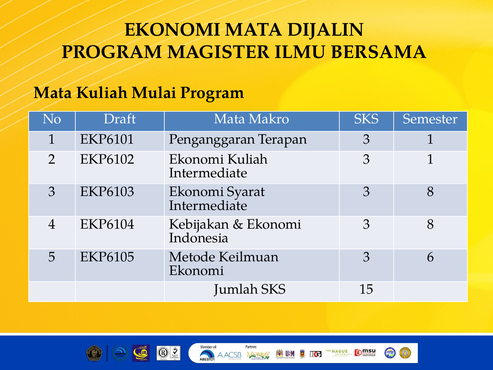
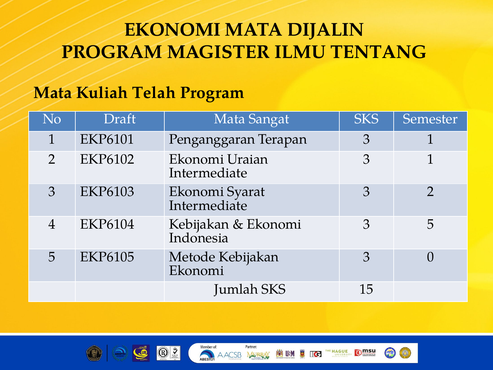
BERSAMA: BERSAMA -> TENTANG (379, 52)
Mulai: Mulai -> Telah (154, 93)
Makro: Makro -> Sangat (269, 119)
Ekonomi Kuliah: Kuliah -> Uraian (248, 159)
8: 8 -> 2 (431, 192)
8: 8 -> 5 (431, 224)
Metode Keilmuan: Keilmuan -> Kebijakan (249, 257)
6: 6 -> 0 (431, 257)
